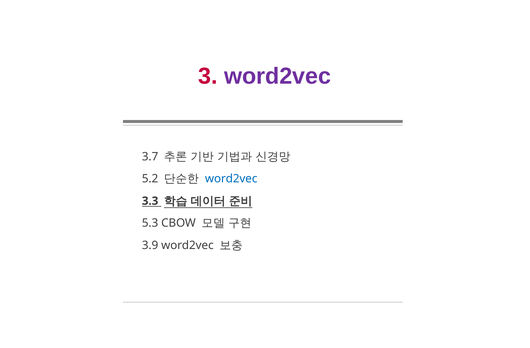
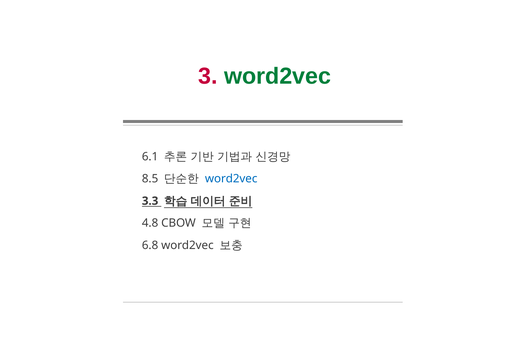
word2vec colour: purple -> green (277, 76)
3.7: 3.7 -> 6.1 (150, 157)
5.2: 5.2 -> 8.5 (150, 179)
5.3: 5.3 -> 4.8 (150, 223)
3.9: 3.9 -> 6.8 (150, 245)
